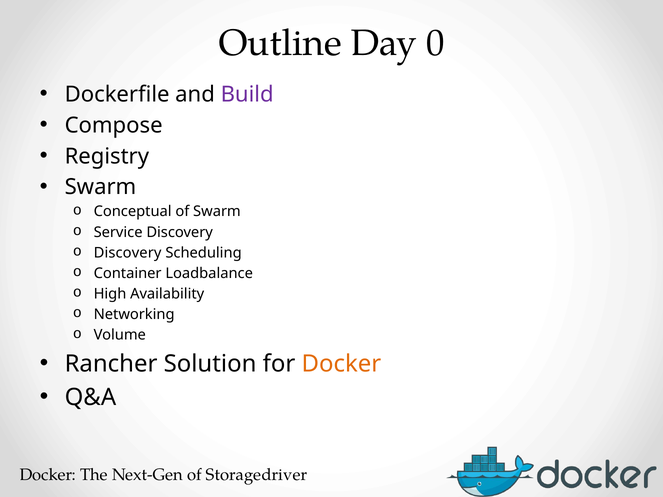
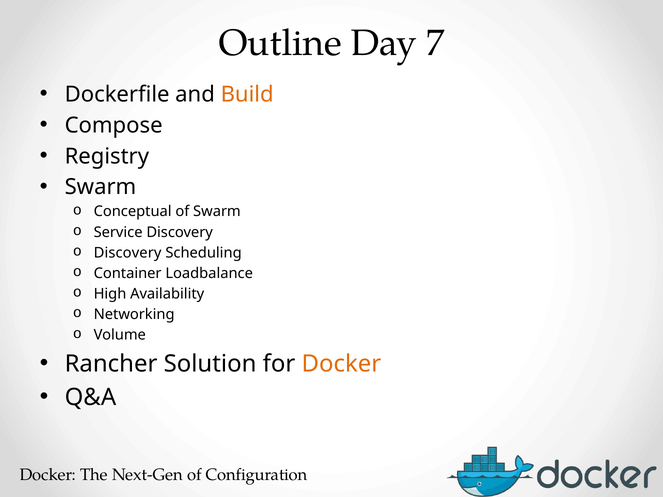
0: 0 -> 7 (435, 43)
Build colour: purple -> orange (247, 94)
Storagedriver: Storagedriver -> Configuration (257, 475)
